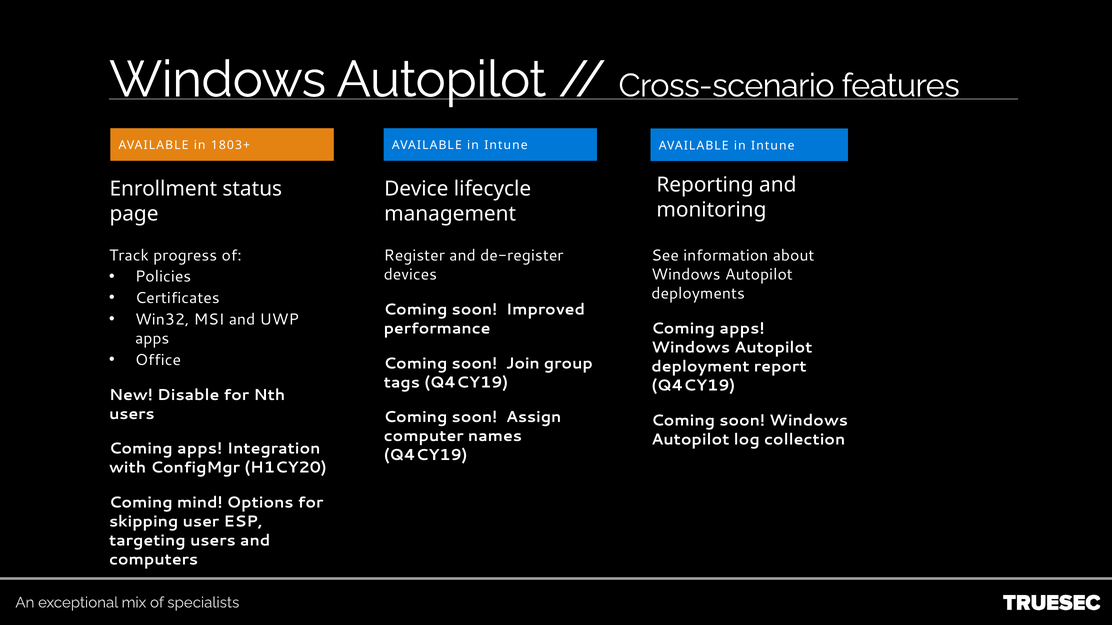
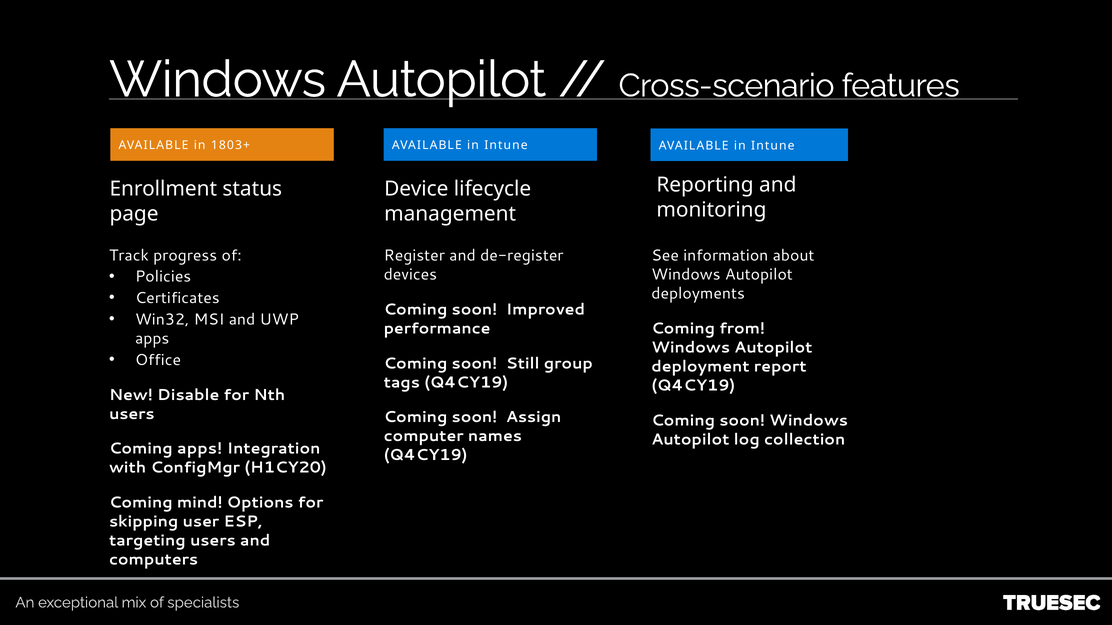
apps: apps -> from (742, 329)
Join: Join -> Still (523, 364)
